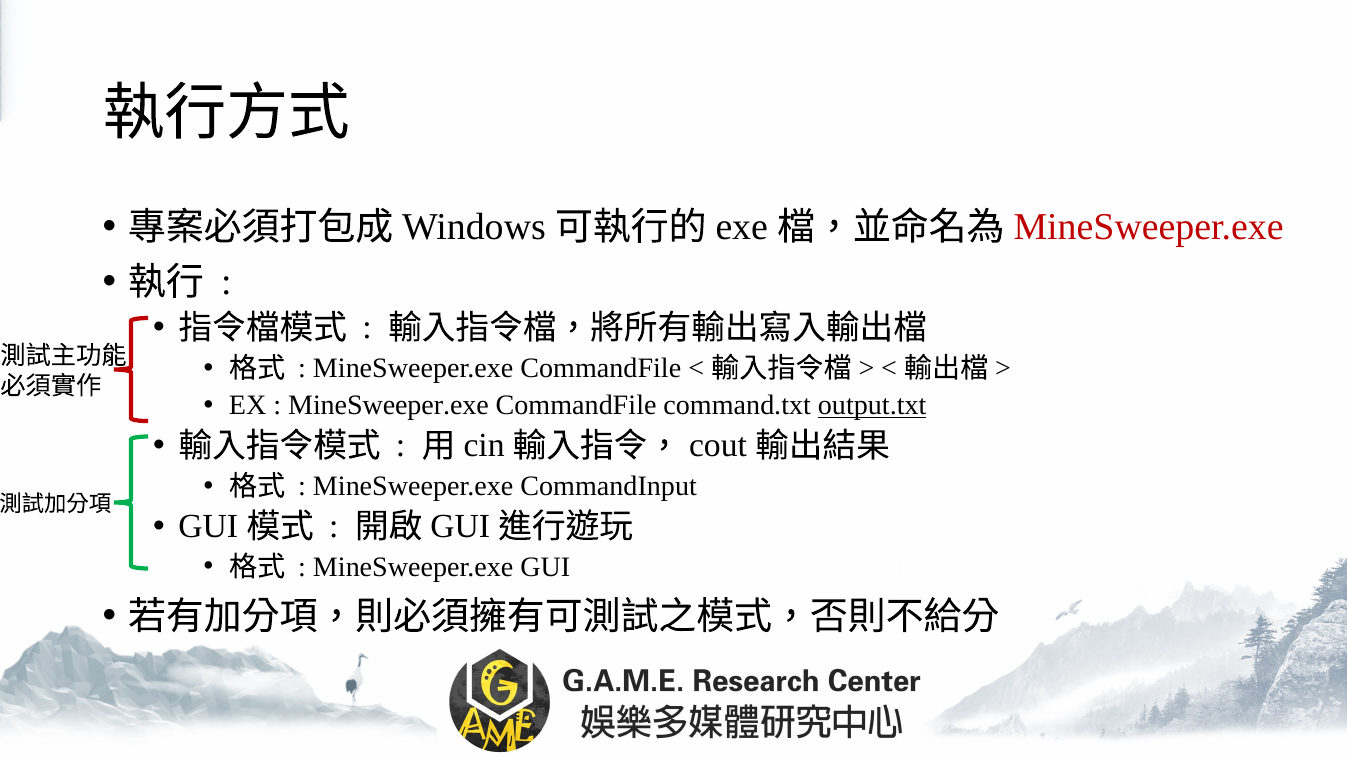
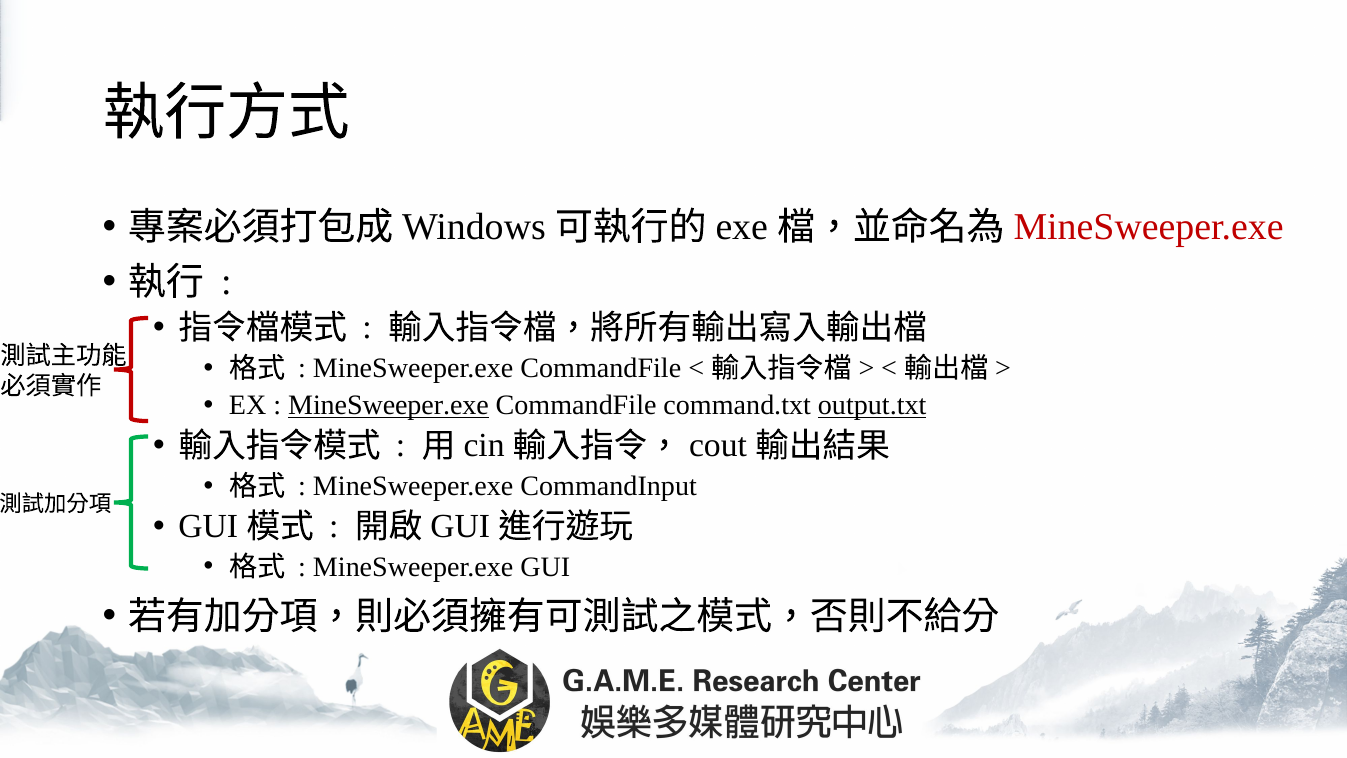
MineSweeper.exe underline: none -> present (388, 405)
